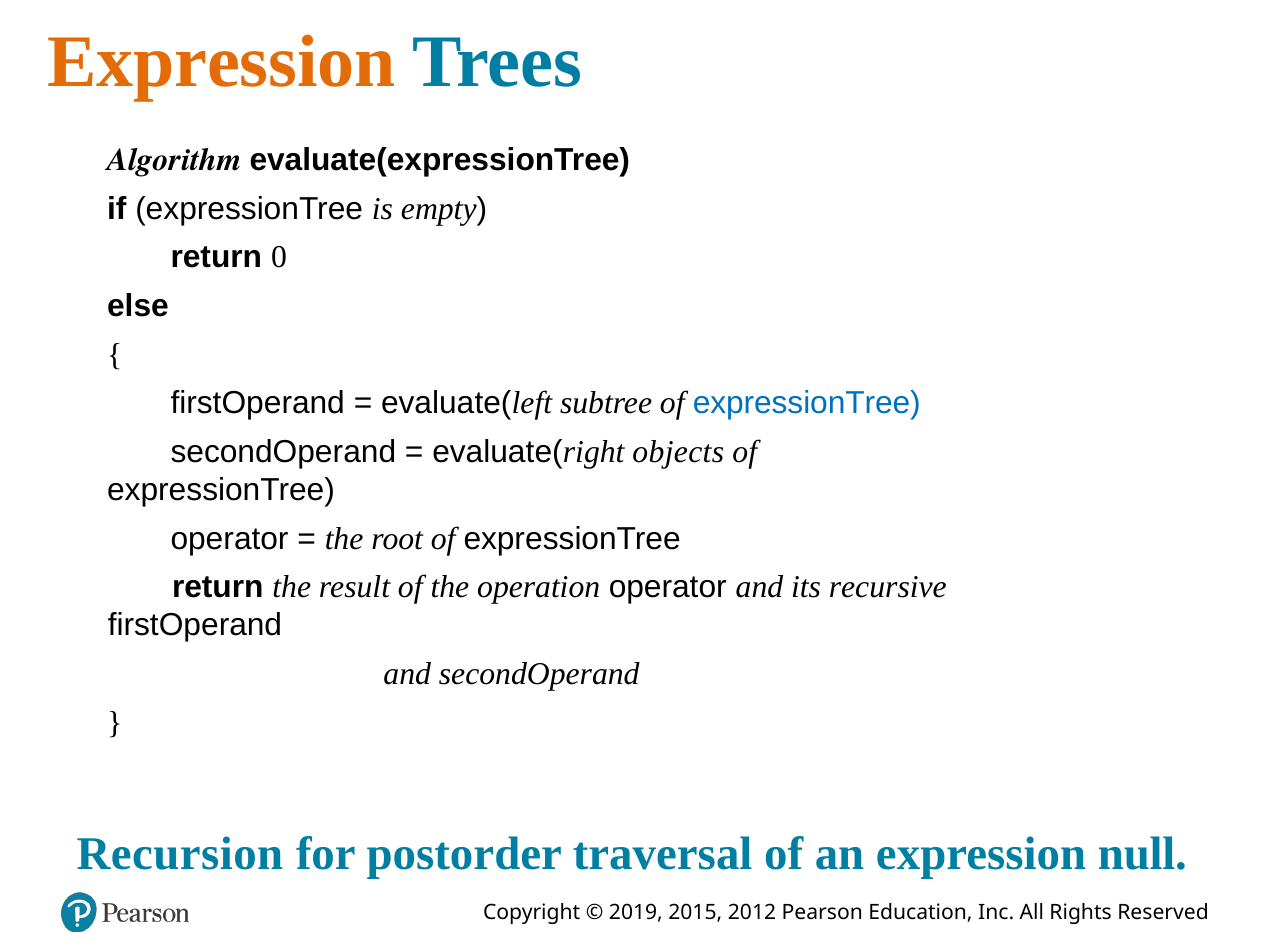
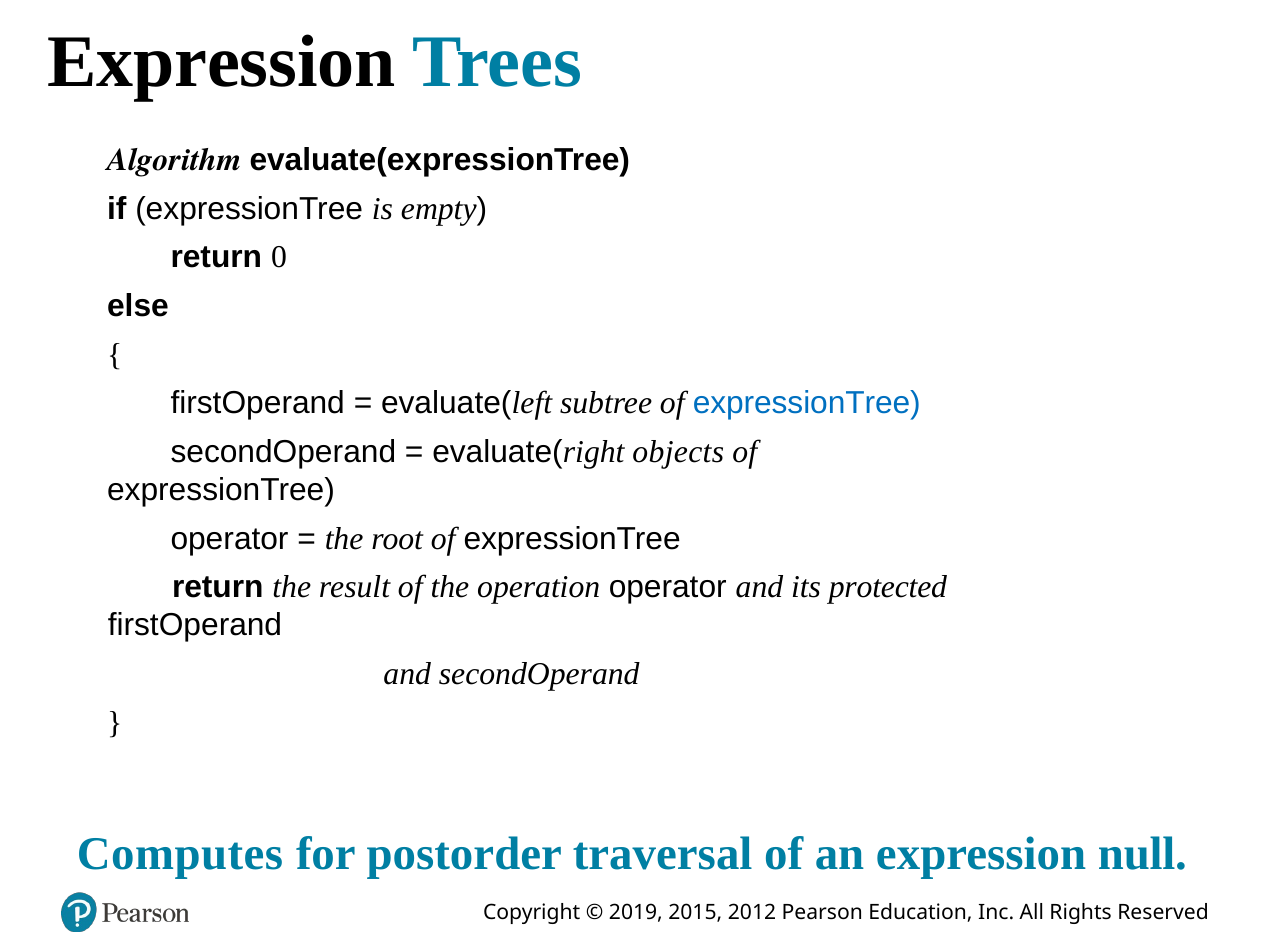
Expression colour: orange -> black (221, 62)
recursive: recursive -> protected (888, 587)
Recursion: Recursion -> Computes (180, 853)
